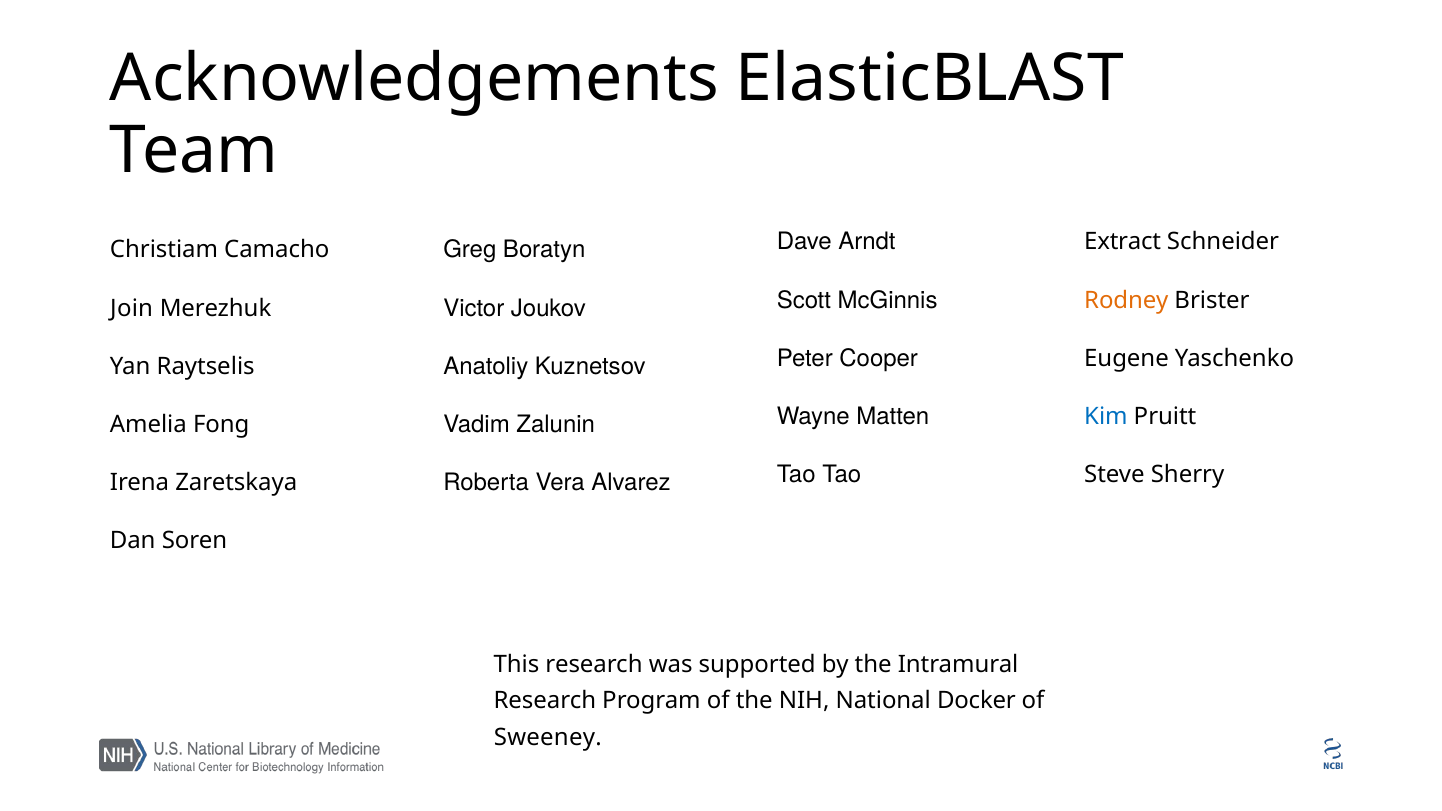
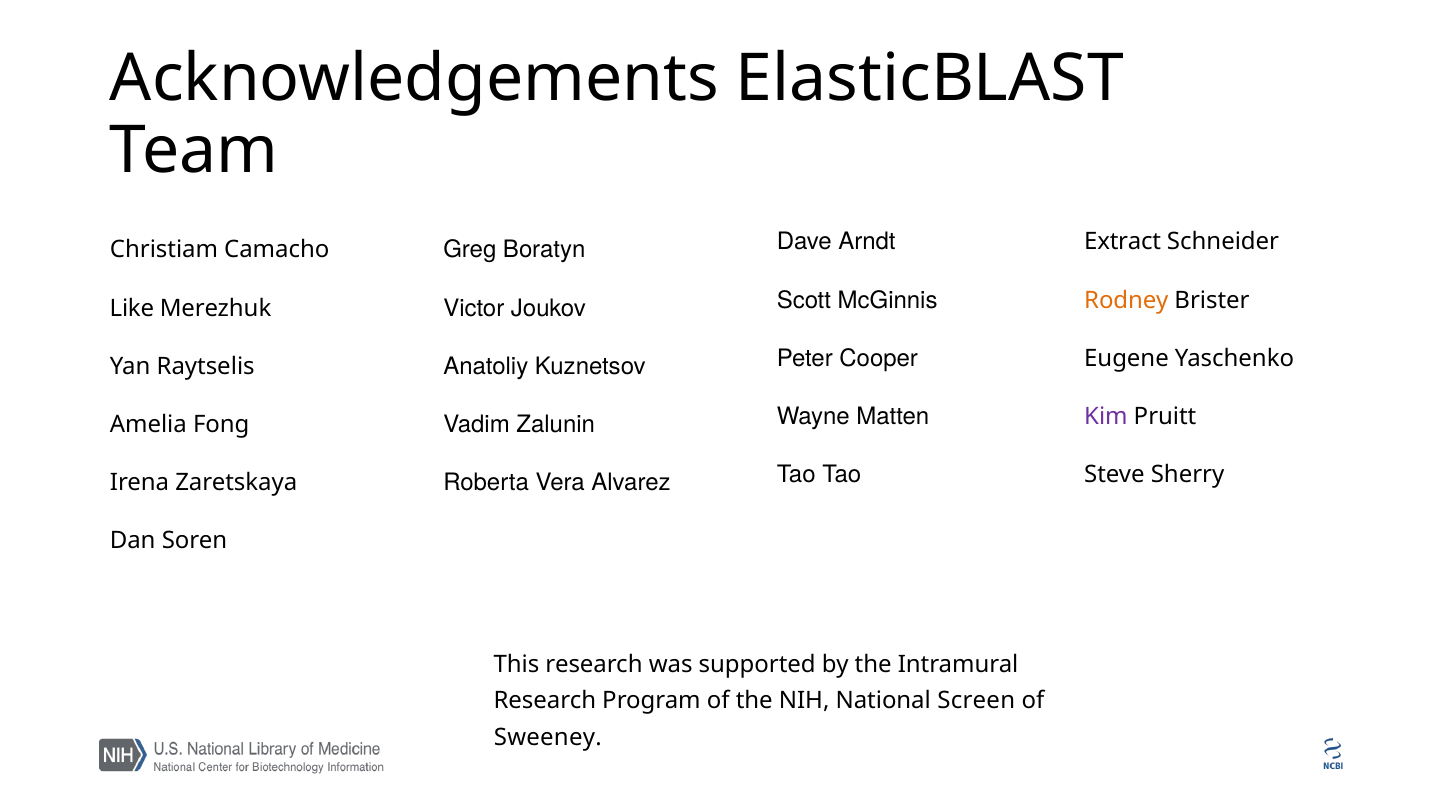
Join: Join -> Like (132, 308)
Kim colour: blue -> purple (1106, 417)
Docker: Docker -> Screen (976, 701)
